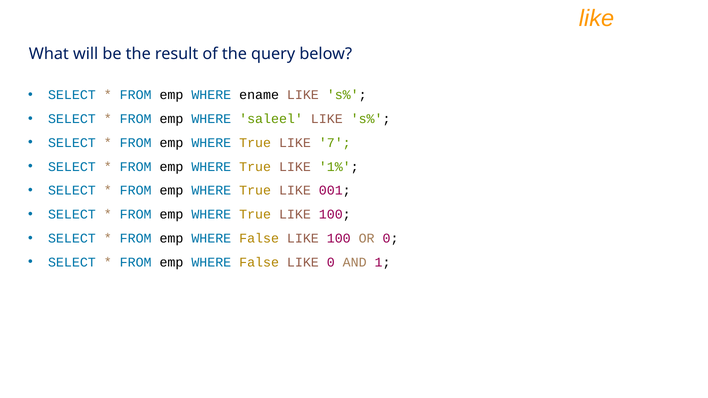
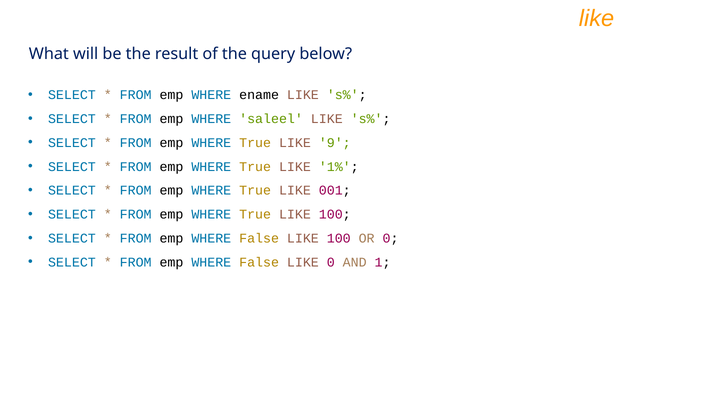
7: 7 -> 9 (335, 143)
